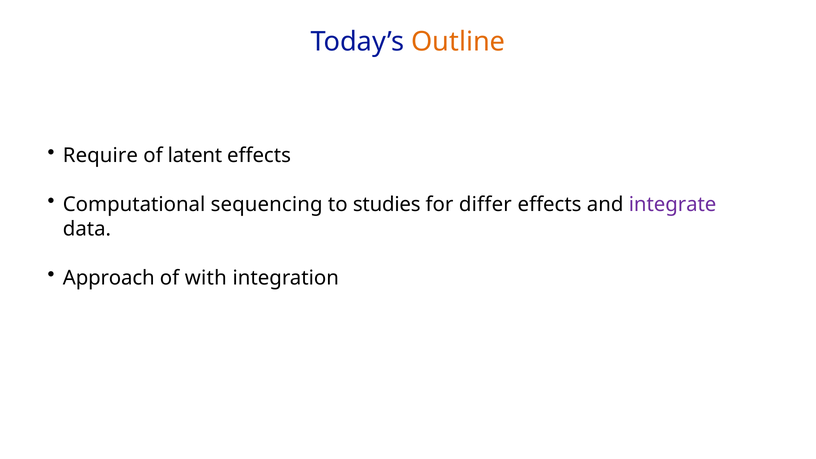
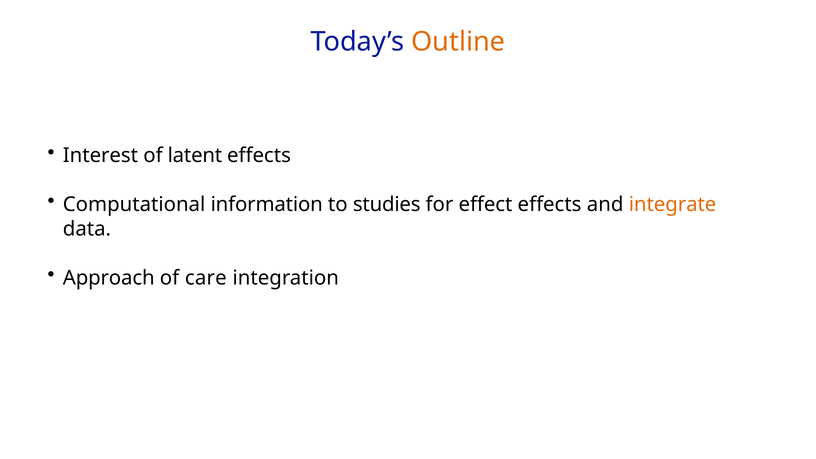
Require: Require -> Interest (100, 156)
sequencing: sequencing -> information (267, 205)
differ: differ -> effect (486, 205)
integrate colour: purple -> orange (673, 205)
with: with -> care (206, 278)
